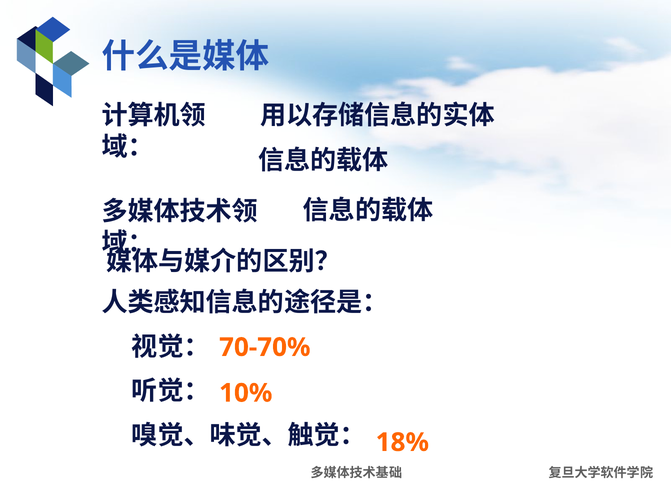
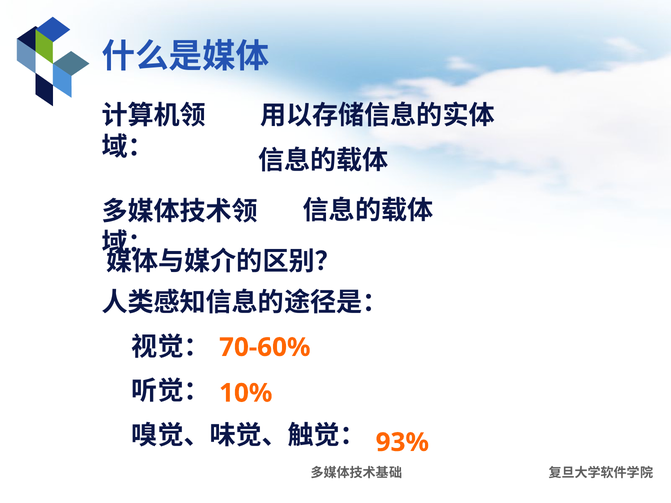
70-70%: 70-70% -> 70-60% (265, 348)
18%: 18% -> 93% (402, 443)
